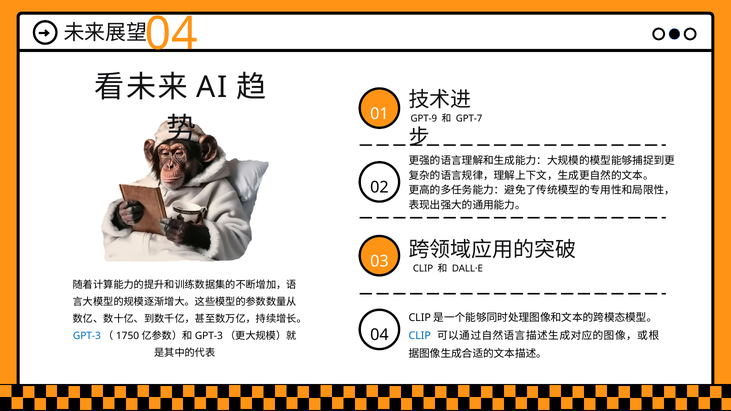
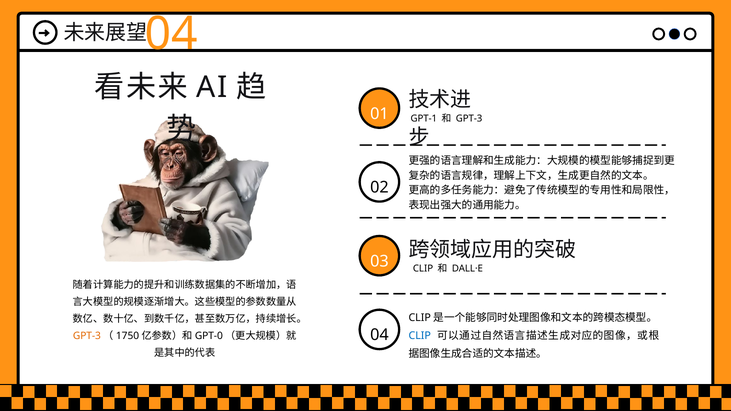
GPT-9: GPT-9 -> GPT-1 (424, 119)
GPT-7: GPT-7 -> GPT-3 (469, 119)
GPT-3 colour: blue -> orange (87, 336)
GPT-3: GPT-3 -> GPT-0 (209, 336)
